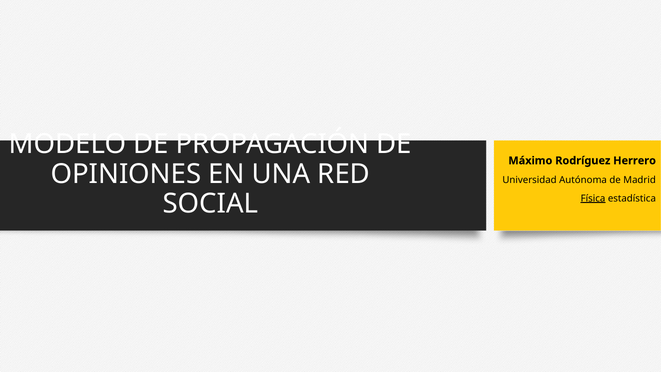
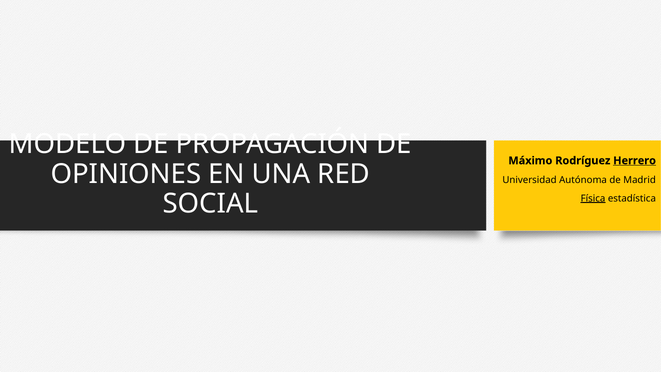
Herrero underline: none -> present (635, 161)
